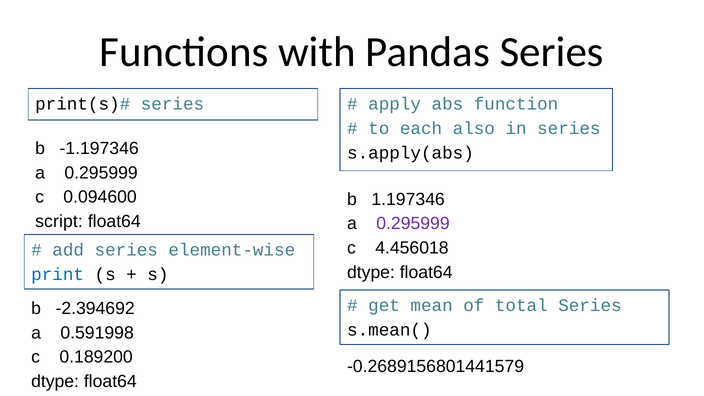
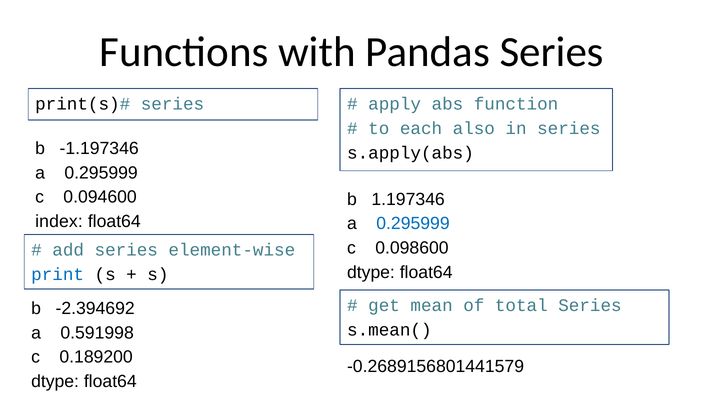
script: script -> index (59, 221)
0.295999 colour: purple -> blue (413, 224)
4.456018: 4.456018 -> 0.098600 (412, 248)
